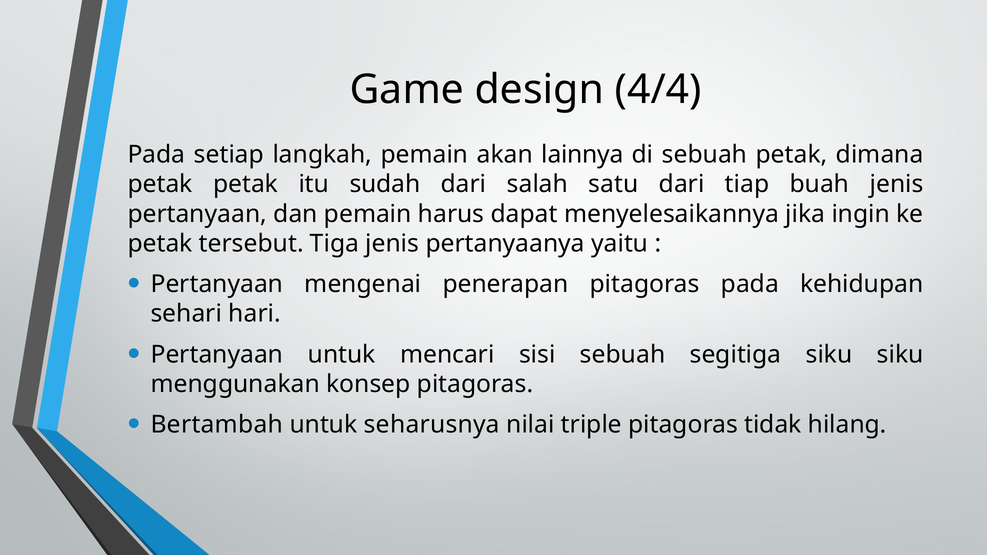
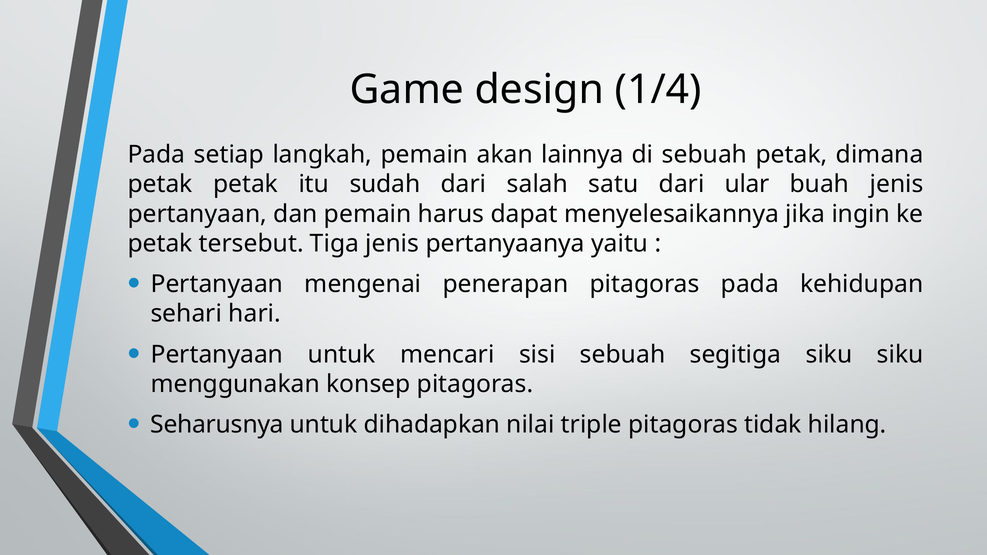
4/4: 4/4 -> 1/4 (658, 90)
tiap: tiap -> ular (747, 184)
Bertambah: Bertambah -> Seharusnya (217, 425)
seharusnya: seharusnya -> dihadapkan (432, 425)
